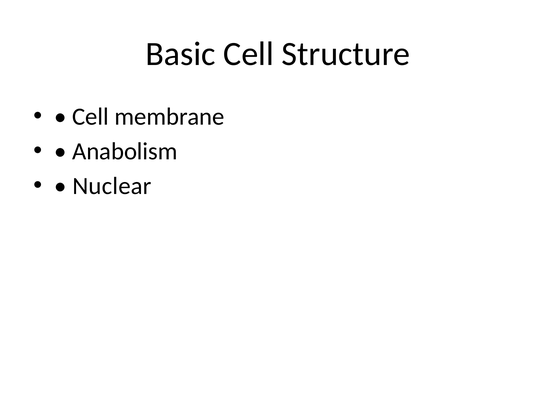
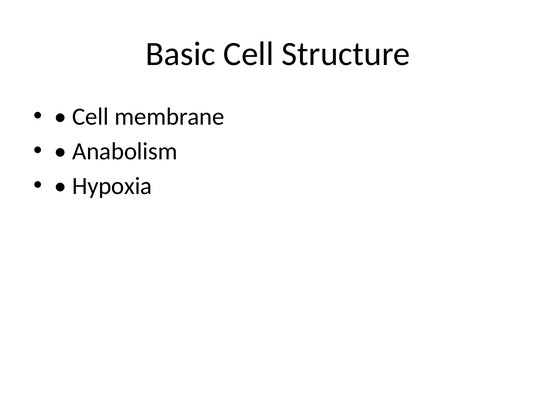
Nuclear: Nuclear -> Hypoxia (112, 186)
